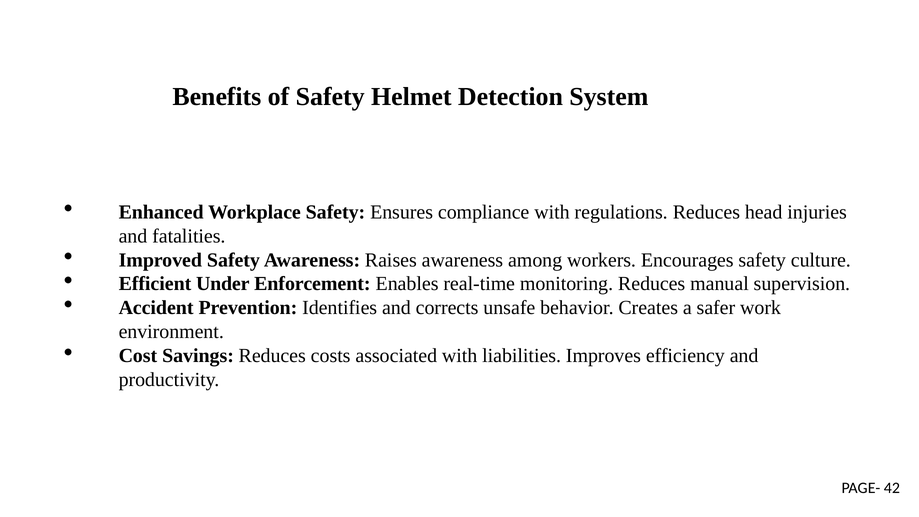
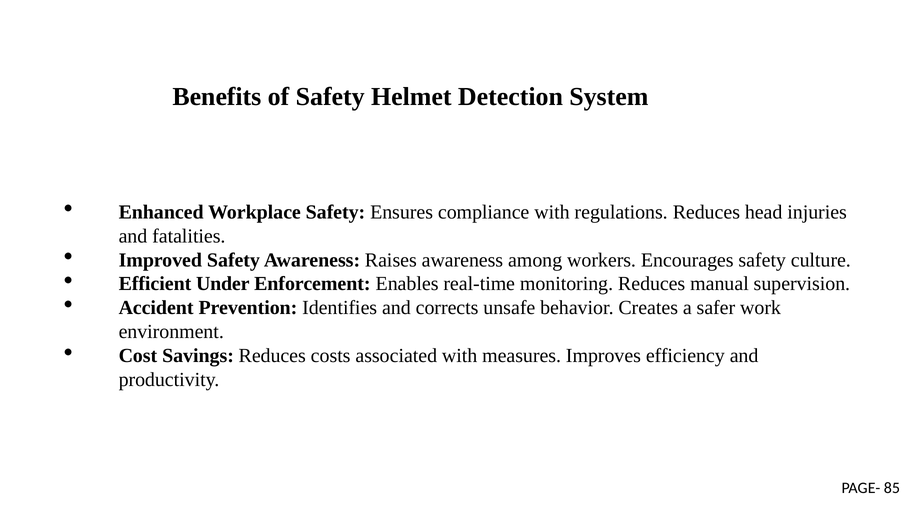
liabilities: liabilities -> measures (522, 356)
42: 42 -> 85 (892, 488)
